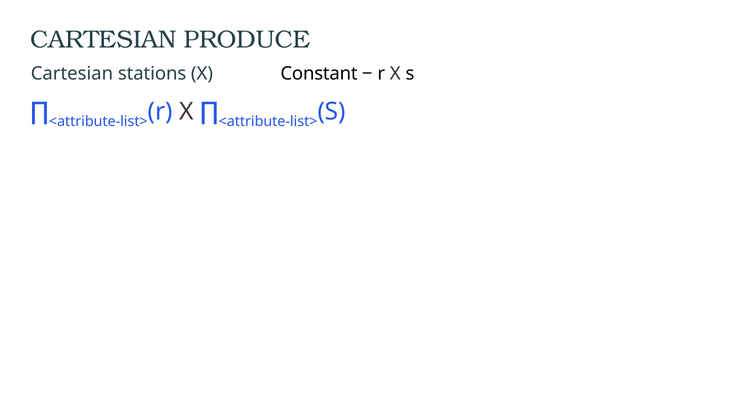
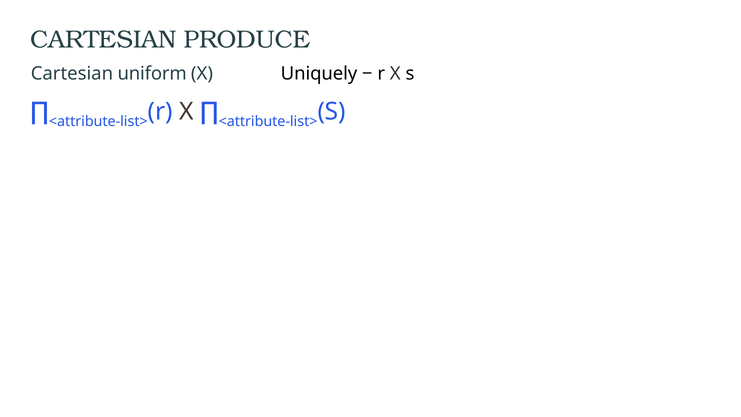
stations: stations -> uniform (152, 74)
Constant: Constant -> Uniquely (319, 74)
